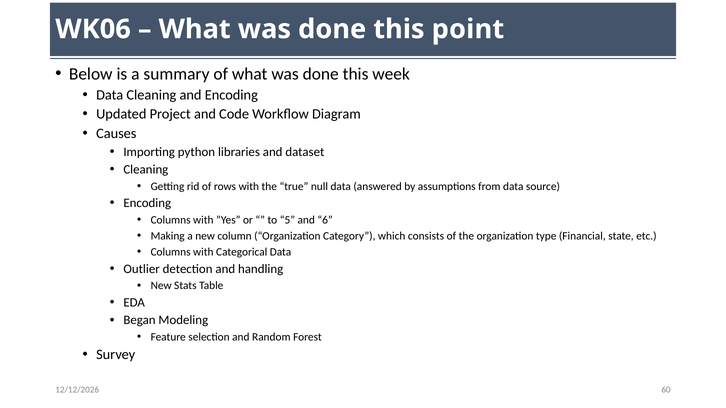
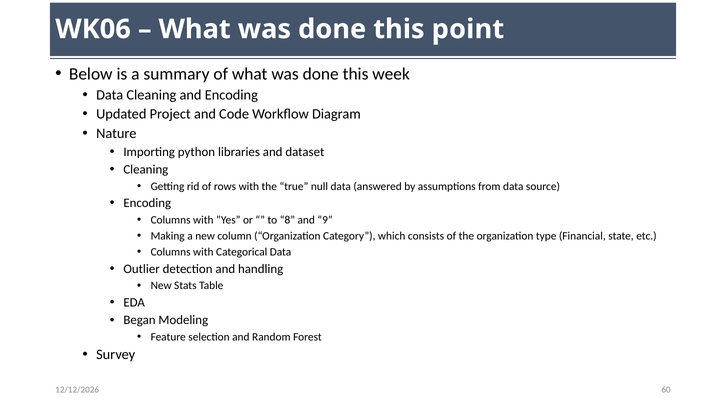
Causes: Causes -> Nature (116, 133)
5: 5 -> 8 (287, 220)
6: 6 -> 9 (325, 220)
